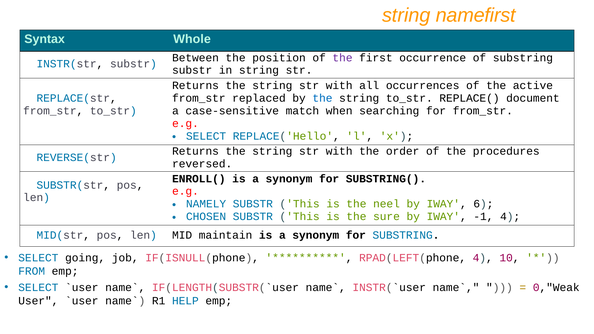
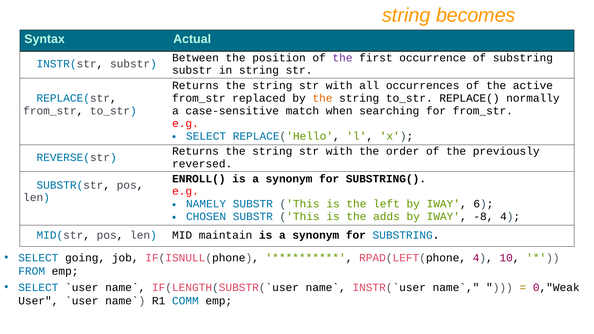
namefirst: namefirst -> becomes (476, 15)
Whole: Whole -> Actual (192, 39)
the colour: blue -> orange (322, 98)
document: document -> normally (533, 98)
procedures: procedures -> previously (506, 151)
neel: neel -> left (386, 204)
sure: sure -> adds (386, 217)
-1: -1 -> -8 (483, 217)
HELP: HELP -> COMM (185, 301)
